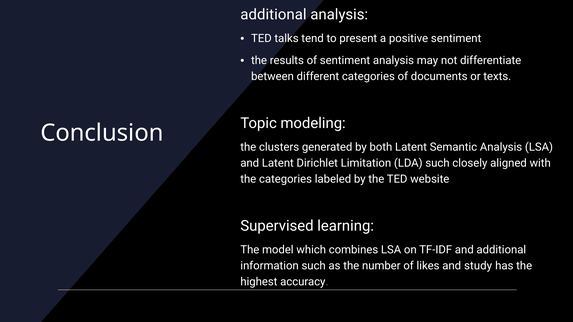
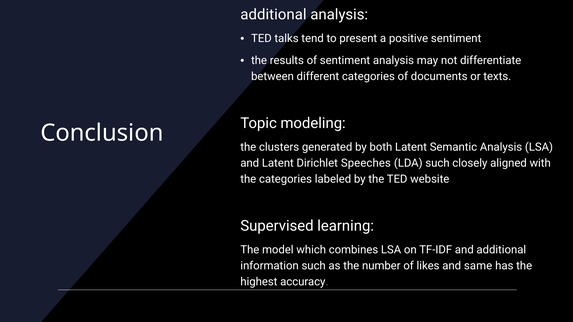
Limitation: Limitation -> Speeches (366, 163)
study: study -> same (478, 266)
